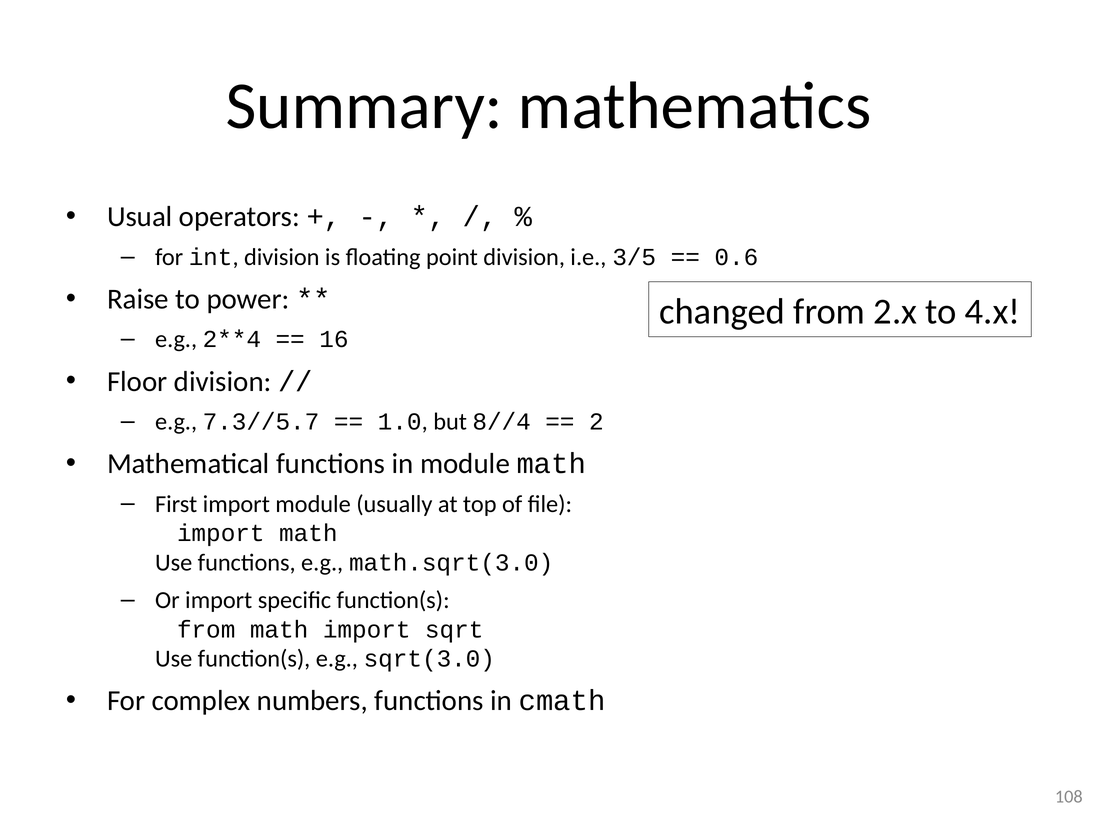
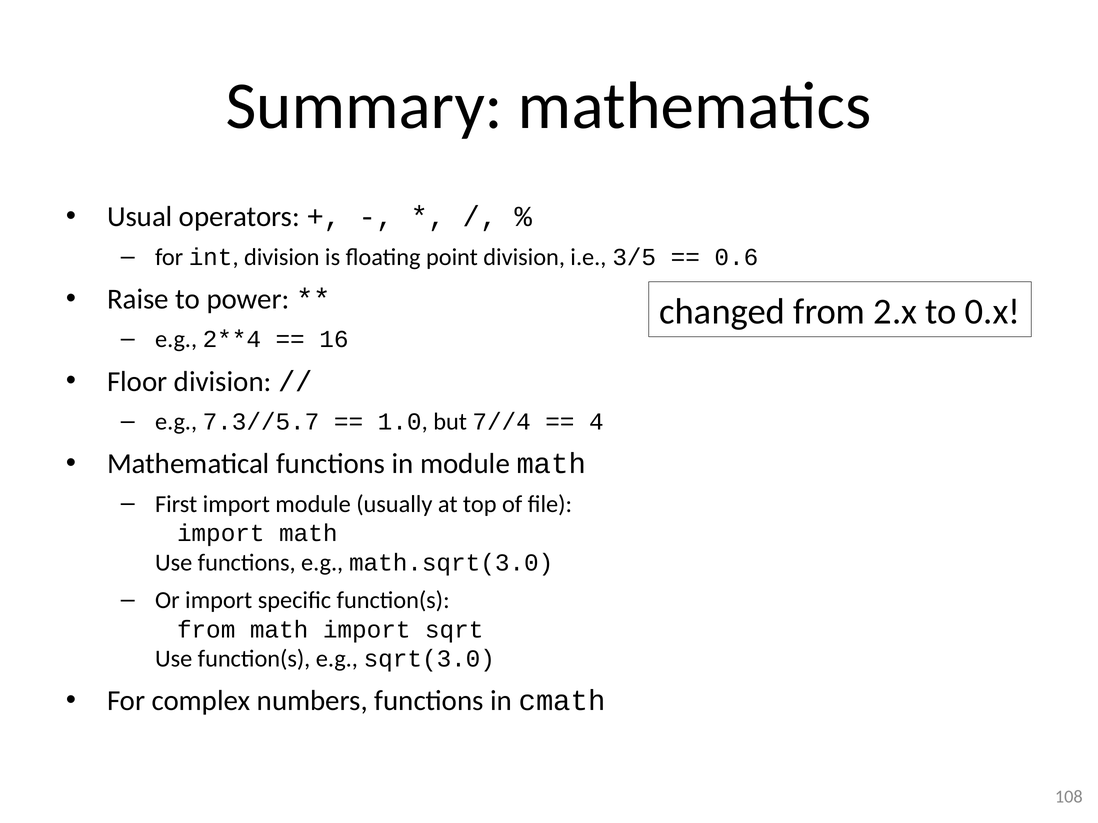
4.x: 4.x -> 0.x (993, 312)
8//4: 8//4 -> 7//4 (502, 422)
2: 2 -> 4 (596, 422)
